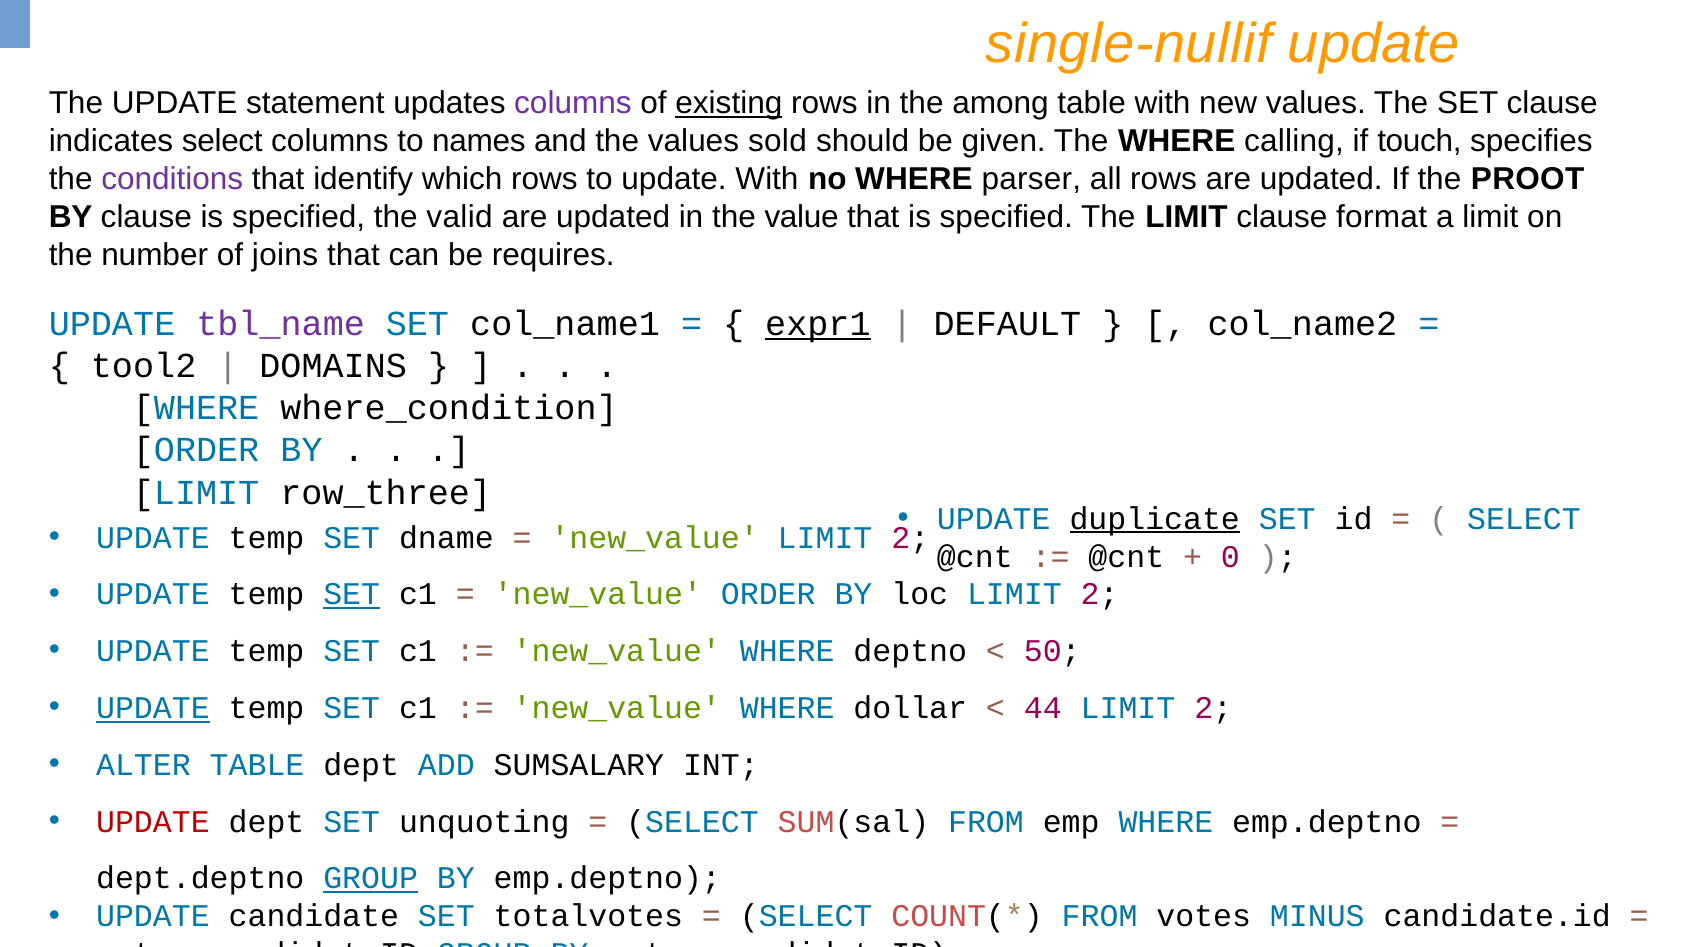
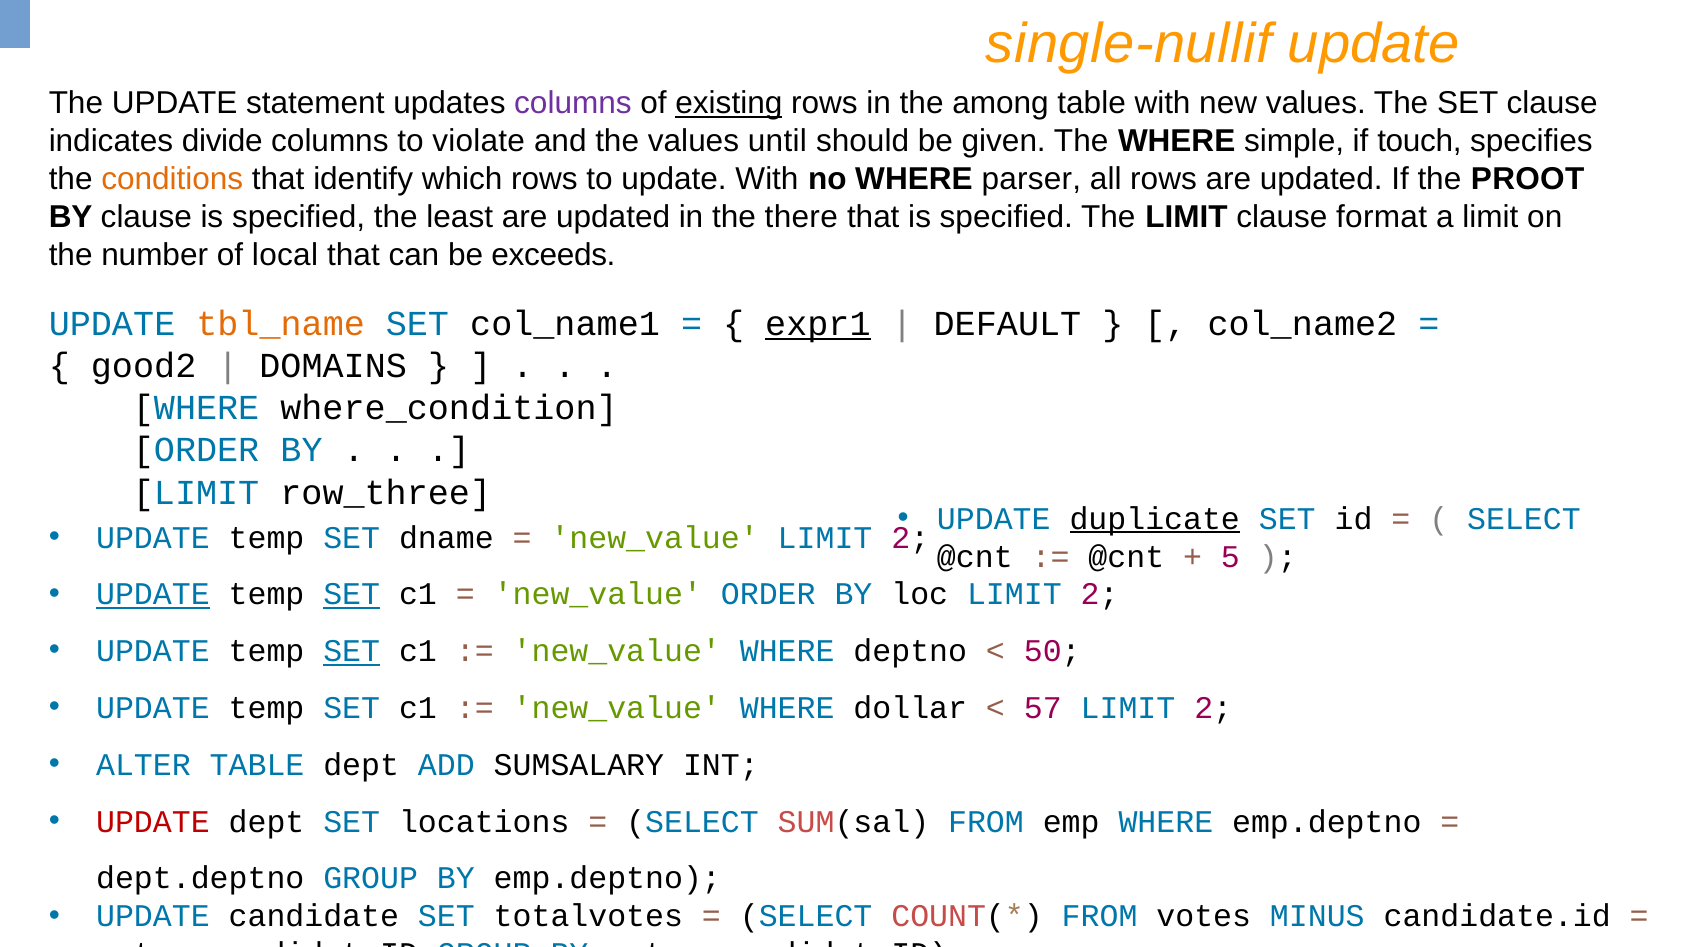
indicates select: select -> divide (222, 141)
names: names -> violate (479, 141)
sold: sold -> until (777, 141)
calling: calling -> simple (1294, 141)
conditions colour: purple -> orange (172, 179)
valid: valid -> least (460, 217)
value: value -> there (801, 217)
joins: joins -> local (285, 255)
requires: requires -> exceeds (553, 255)
tbl_name colour: purple -> orange (281, 324)
tool2: tool2 -> good2 (144, 366)
0: 0 -> 5 (1230, 556)
UPDATE underline: none -> present (153, 594)
SET underline: none -> present (352, 651)
UPDATE underline: present -> none (153, 708)
44: 44 -> 57 (1043, 708)
unquoting: unquoting -> locations (484, 821)
GROUP underline: present -> none (371, 878)
